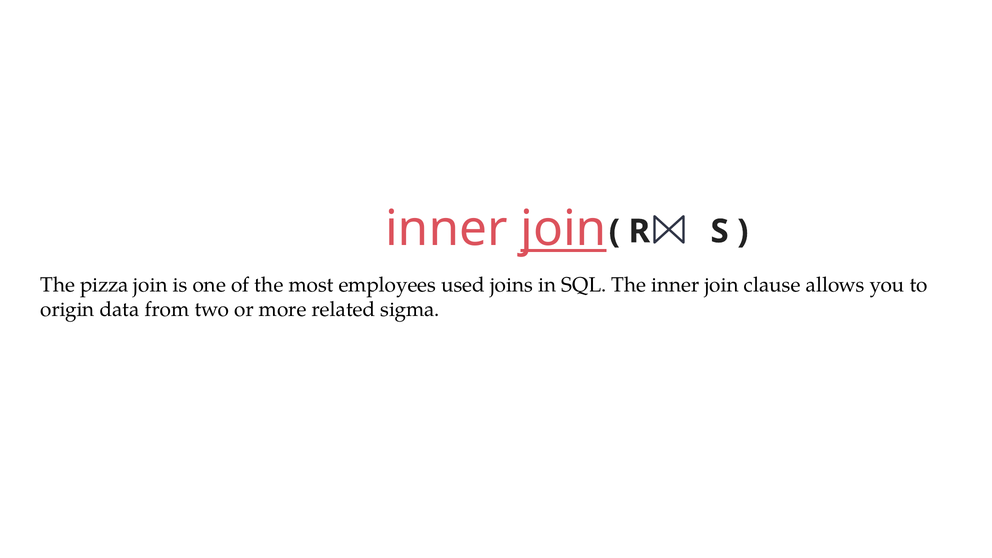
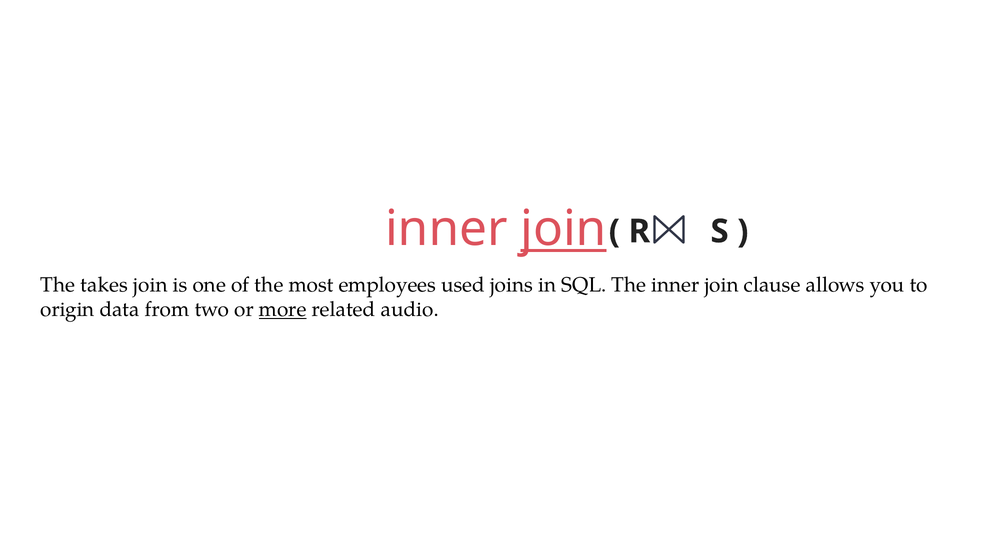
pizza: pizza -> takes (104, 285)
more underline: none -> present (283, 309)
sigma: sigma -> audio (410, 309)
